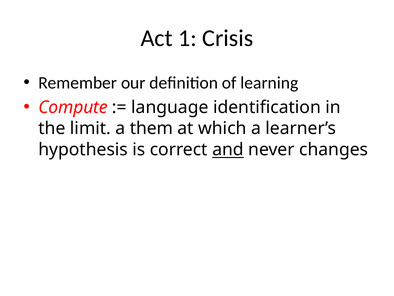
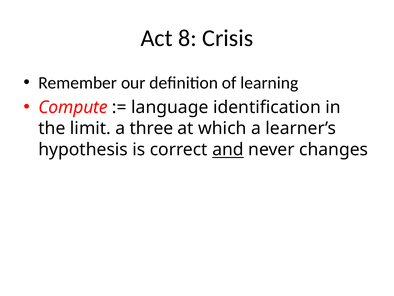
1: 1 -> 8 (187, 38)
them: them -> three (151, 128)
